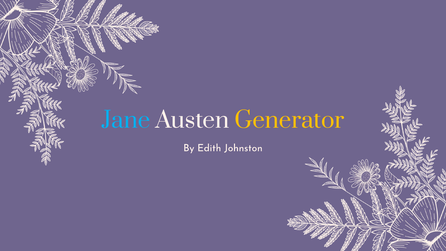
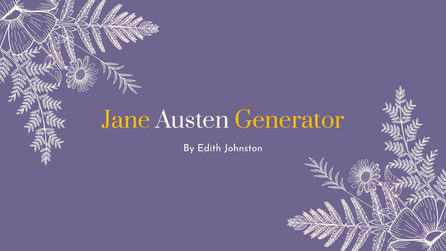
Jane colour: light blue -> yellow (126, 120)
